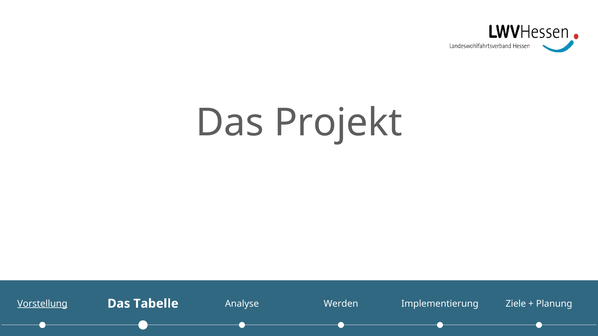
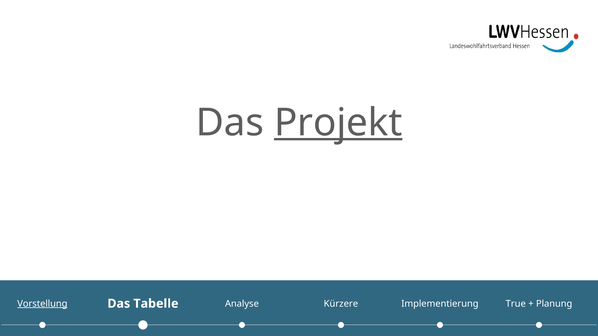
Projekt underline: none -> present (338, 123)
Werden: Werden -> Kürzere (341, 304)
Ziele: Ziele -> True (516, 304)
